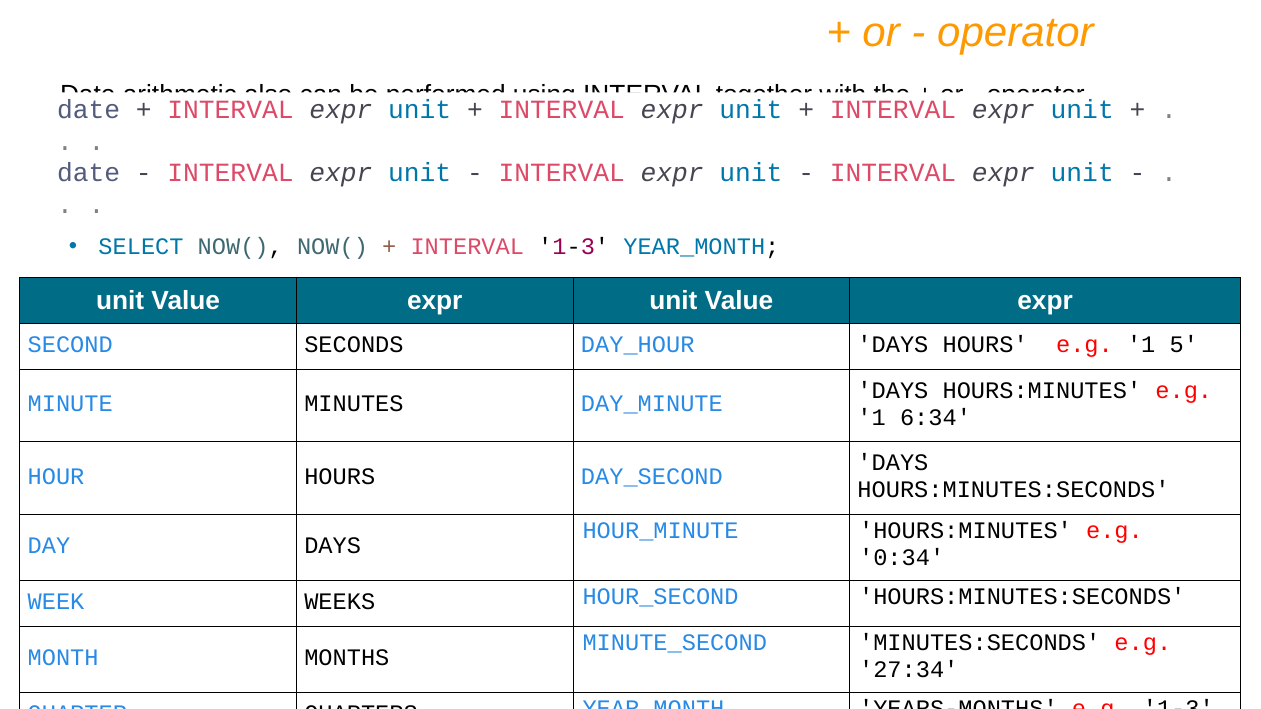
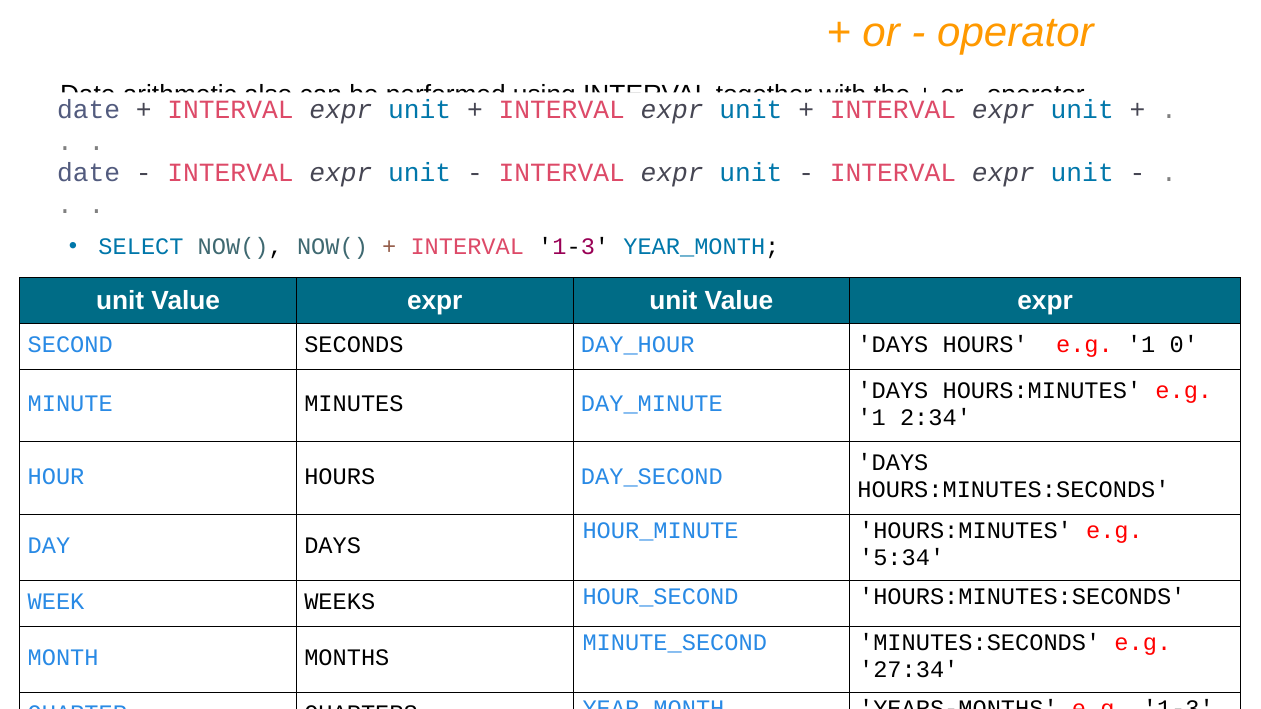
5: 5 -> 0 (1184, 345)
6:34: 6:34 -> 2:34 (936, 418)
0:34: 0:34 -> 5:34 (902, 558)
